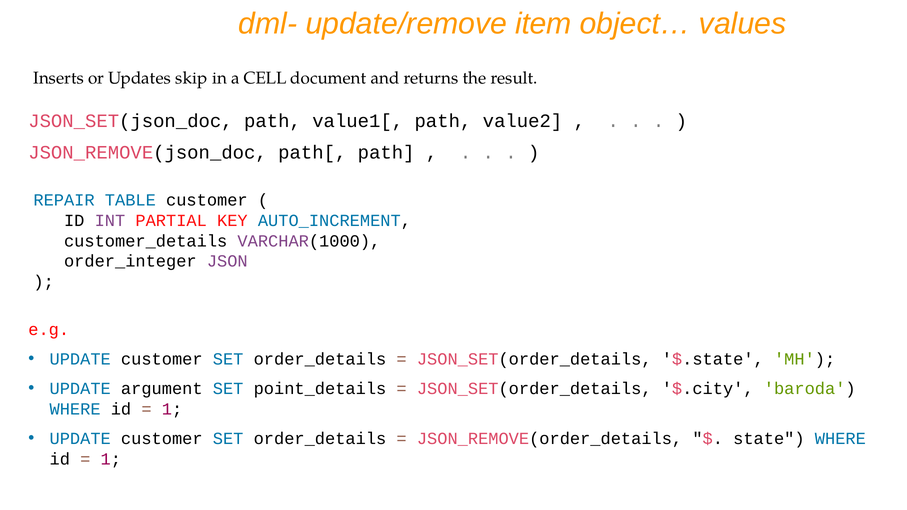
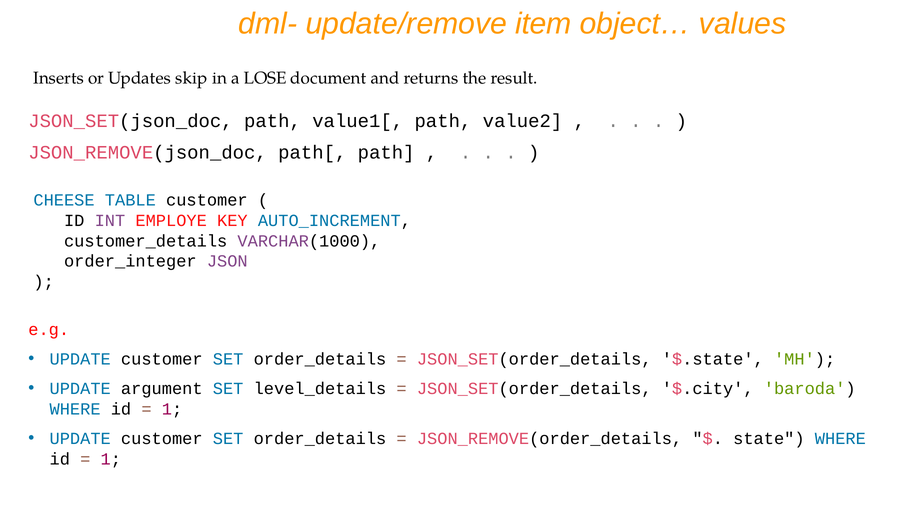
CELL: CELL -> LOSE (265, 78)
REPAIR: REPAIR -> CHEESE (64, 200)
PARTIAL: PARTIAL -> EMPLOYE (171, 221)
point_details: point_details -> level_details (320, 389)
